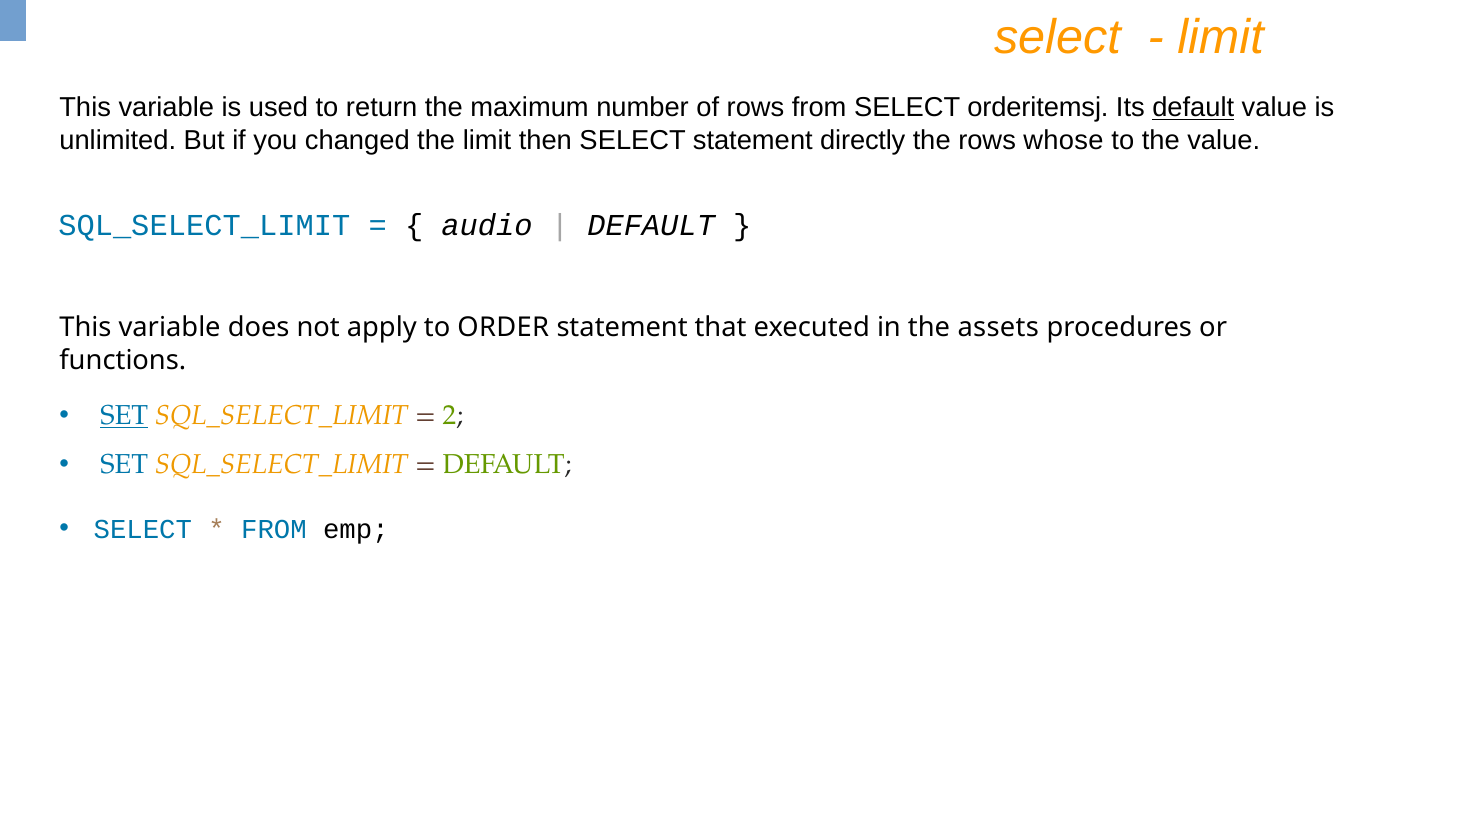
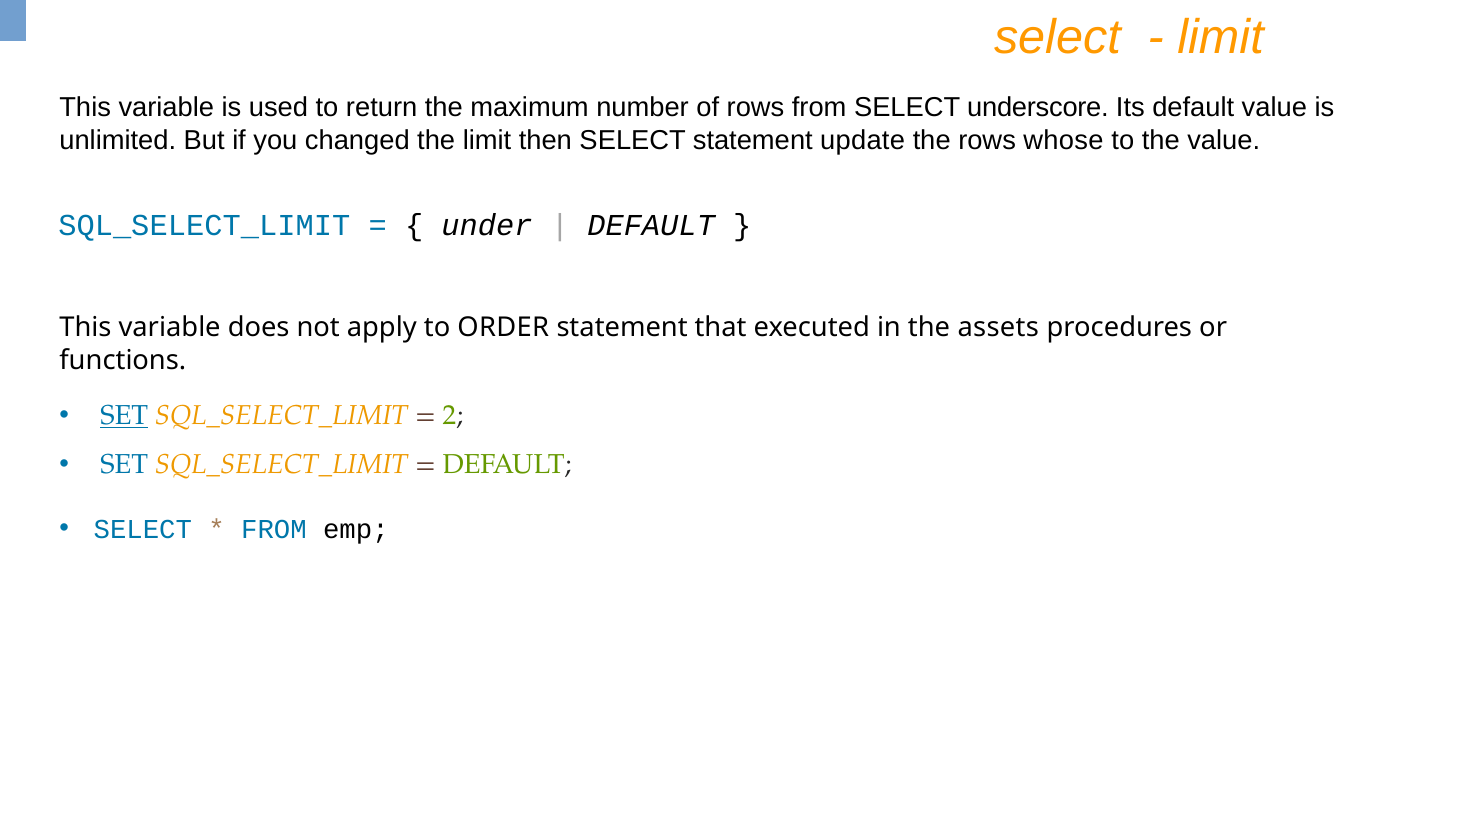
orderitemsj: orderitemsj -> underscore (1038, 108)
default underline: present -> none (1193, 108)
directly: directly -> update (863, 140)
audio: audio -> under (487, 226)
